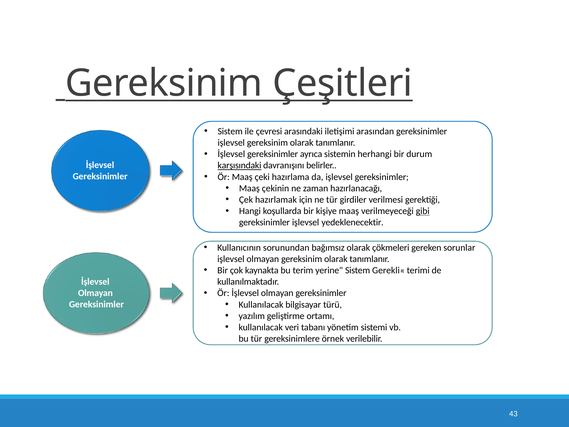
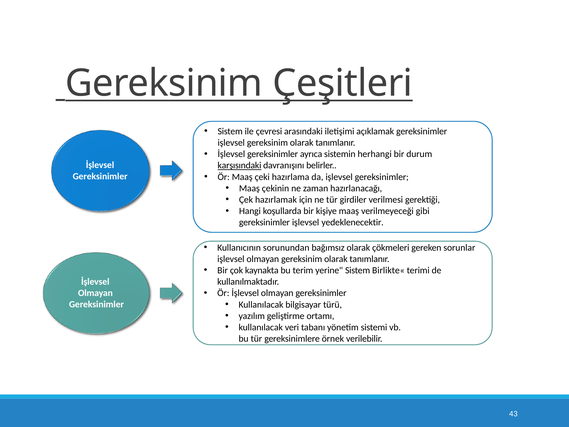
arasından: arasından -> açıklamak (375, 131)
gibi underline: present -> none (423, 211)
Gerekli«: Gerekli« -> Birlikte« (388, 270)
